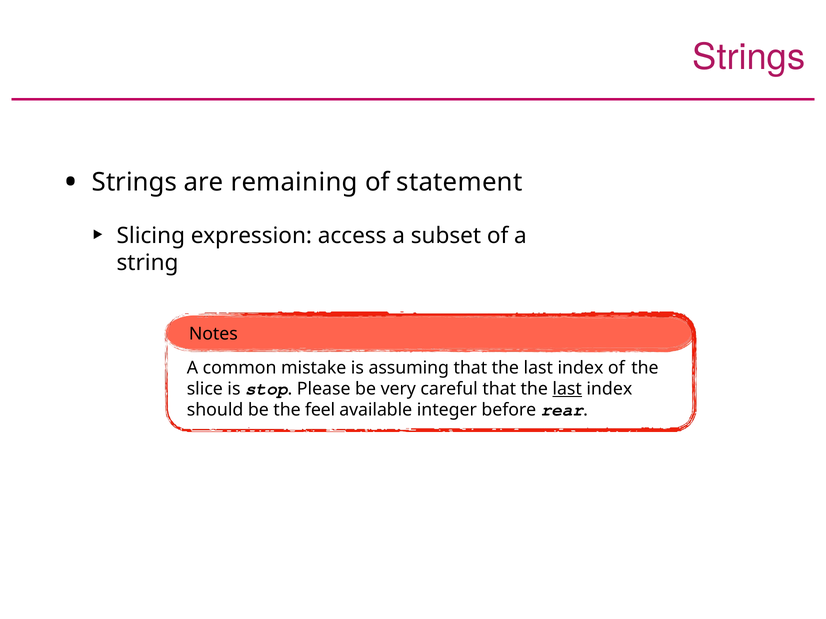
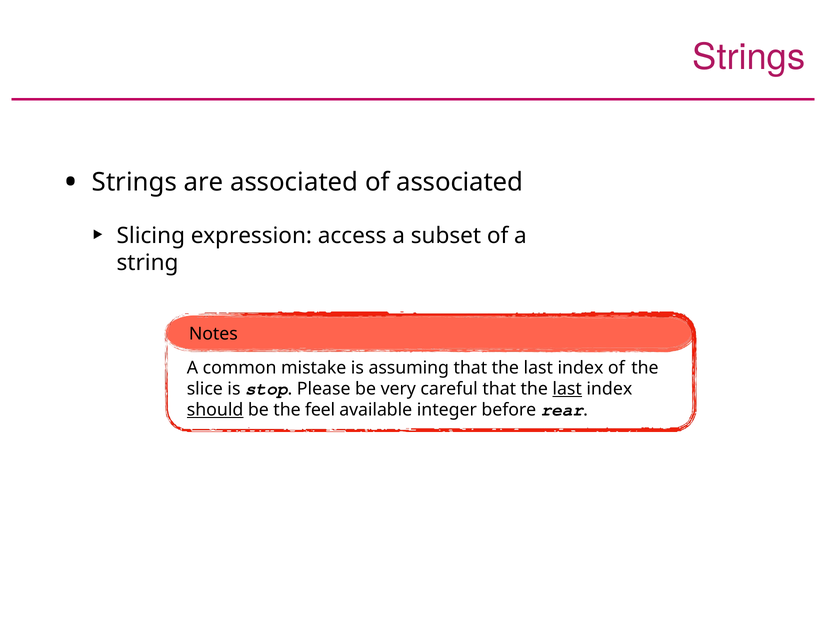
are remaining: remaining -> associated (294, 182)
of statement: statement -> associated (460, 182)
should underline: none -> present (215, 410)
